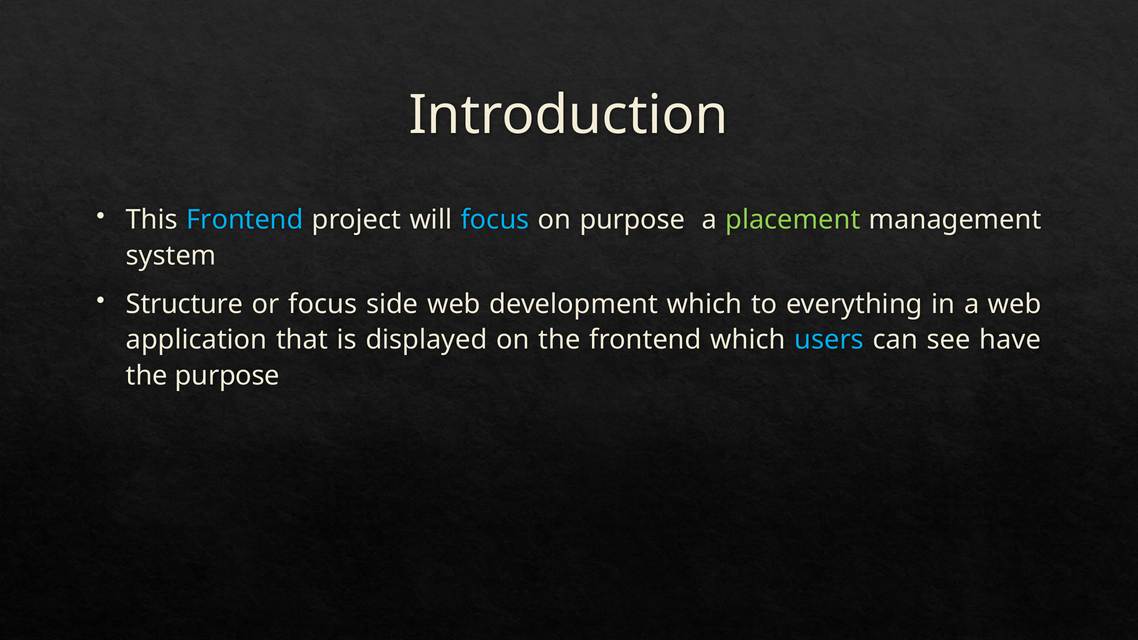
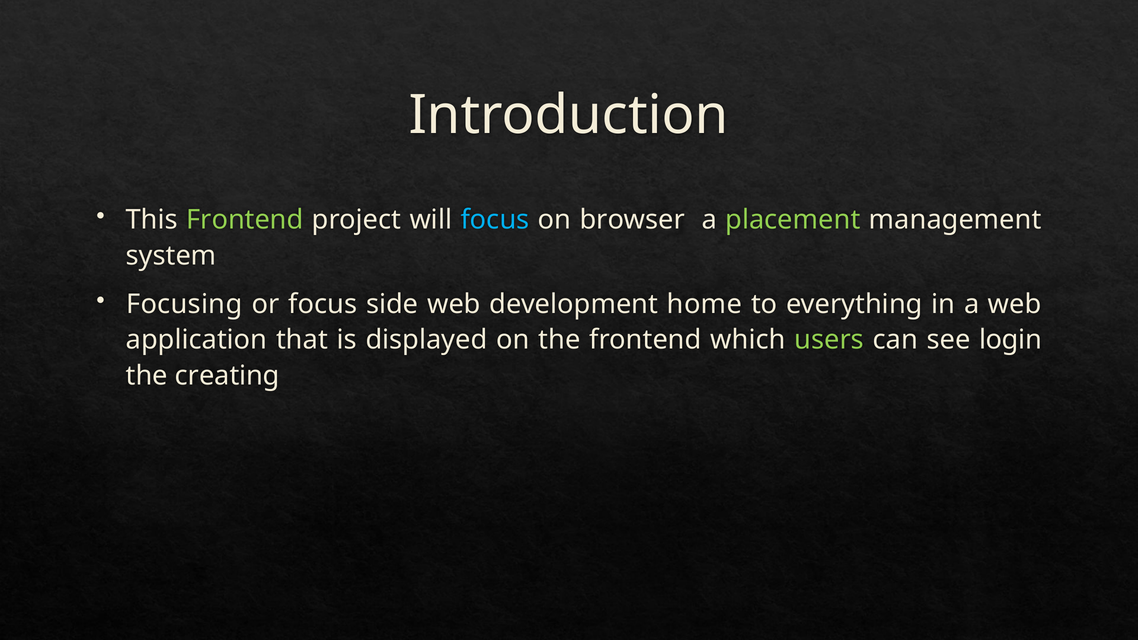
Frontend colour: light blue -> light green (245, 220)
on purpose: purpose -> browser (632, 220)
Structure: Structure -> Focusing (184, 304)
development which: which -> home (704, 304)
users colour: light blue -> light green (829, 340)
have: have -> login (1011, 340)
the purpose: purpose -> creating (227, 376)
